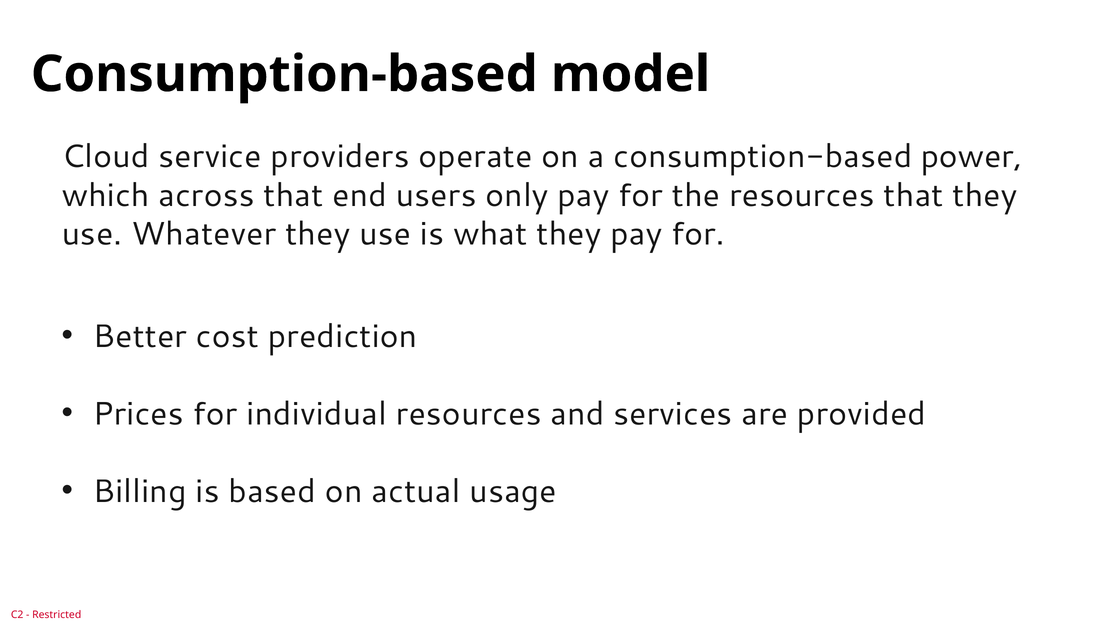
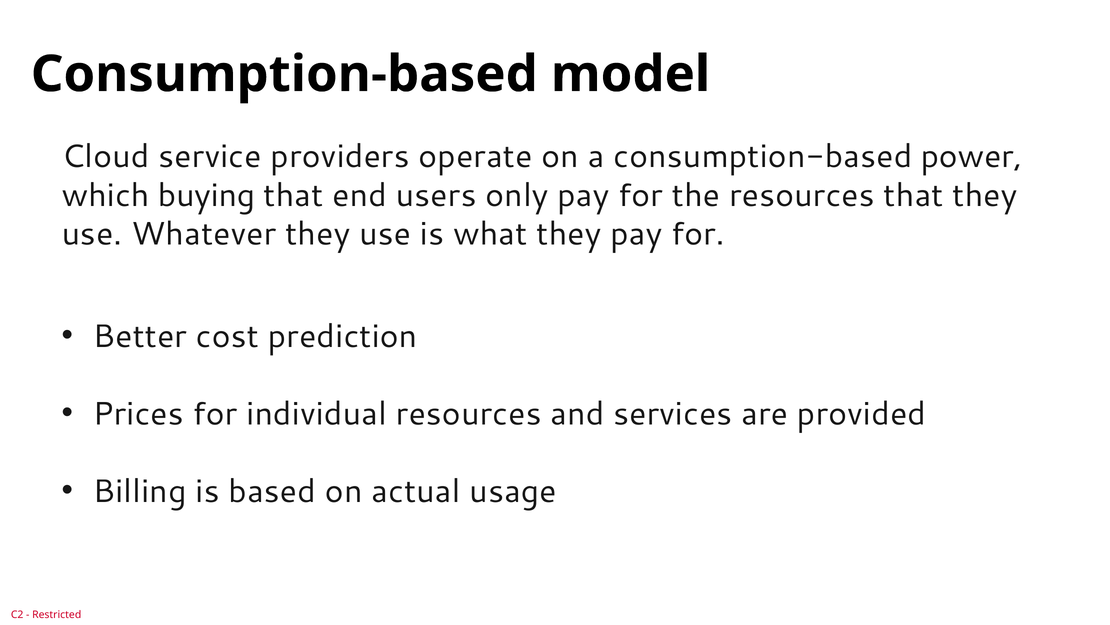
across: across -> buying (207, 195)
